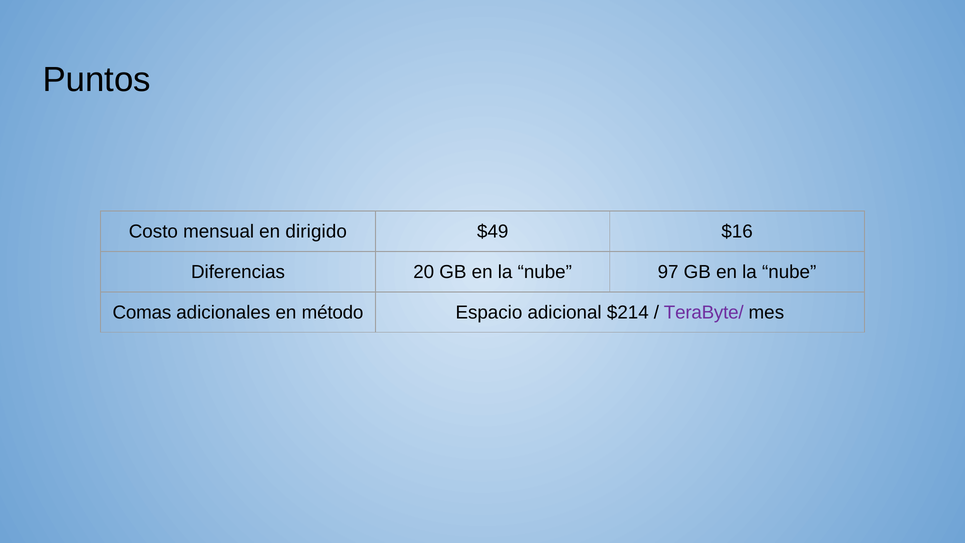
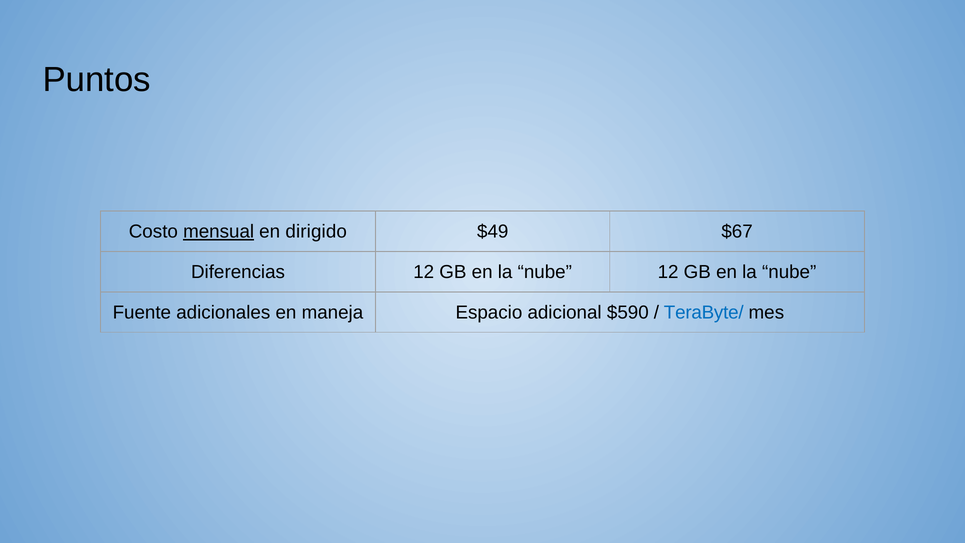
mensual underline: none -> present (219, 232)
$16: $16 -> $67 (737, 232)
Diferencias 20: 20 -> 12 (424, 272)
nube 97: 97 -> 12 (668, 272)
Comas: Comas -> Fuente (142, 312)
método: método -> maneja (332, 312)
$214: $214 -> $590 (628, 312)
TeraByte/ colour: purple -> blue (704, 312)
